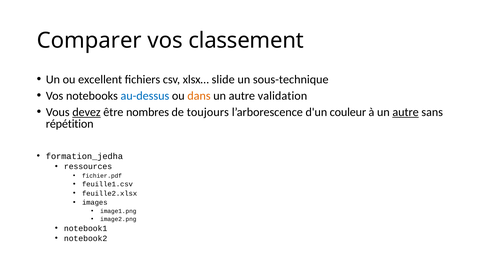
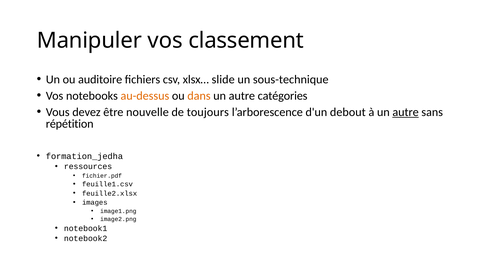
Comparer: Comparer -> Manipuler (89, 41)
excellent: excellent -> auditoire (100, 80)
au-dessus colour: blue -> orange (145, 96)
validation: validation -> catégories (283, 96)
devez underline: present -> none (87, 112)
nombres: nombres -> nouvelle (147, 112)
couleur: couleur -> debout (348, 112)
